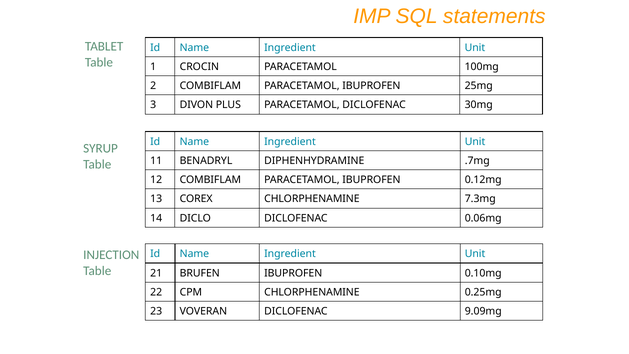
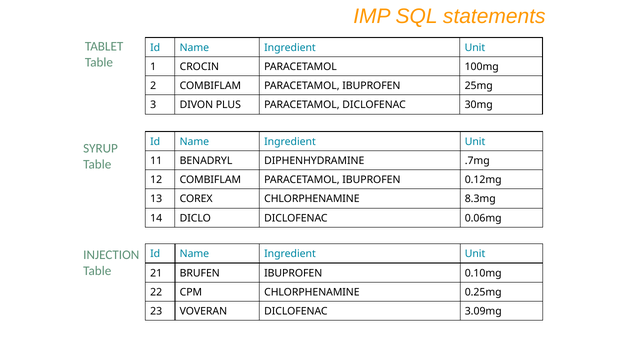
7.3mg: 7.3mg -> 8.3mg (480, 199)
9.09mg: 9.09mg -> 3.09mg (483, 311)
